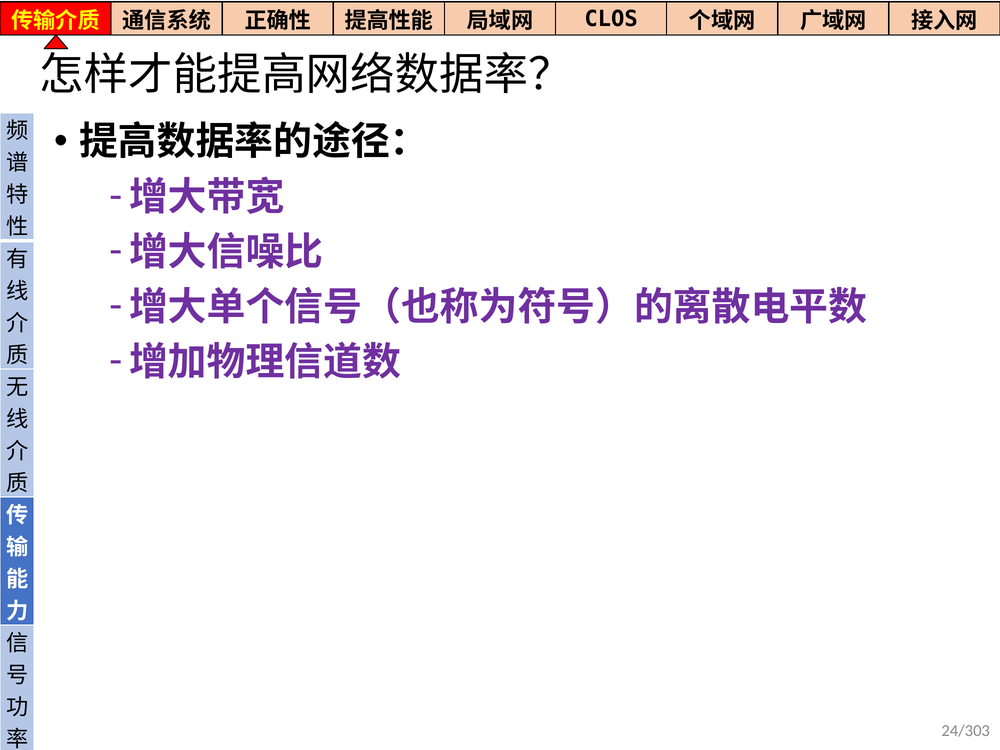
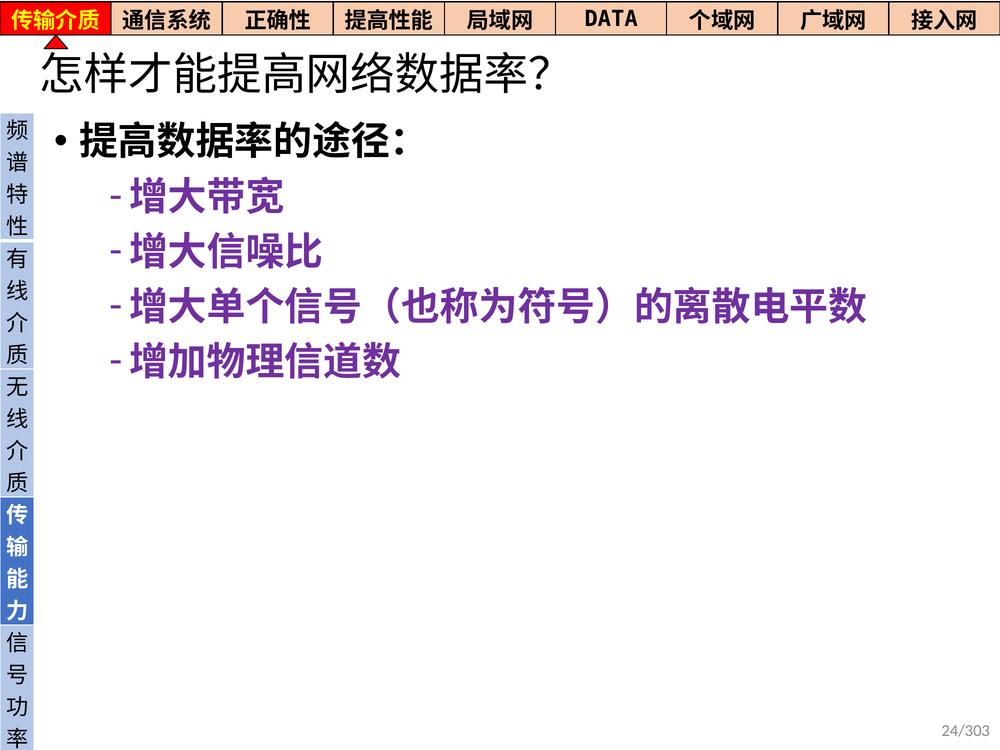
CLOS: CLOS -> DATA (611, 19)
